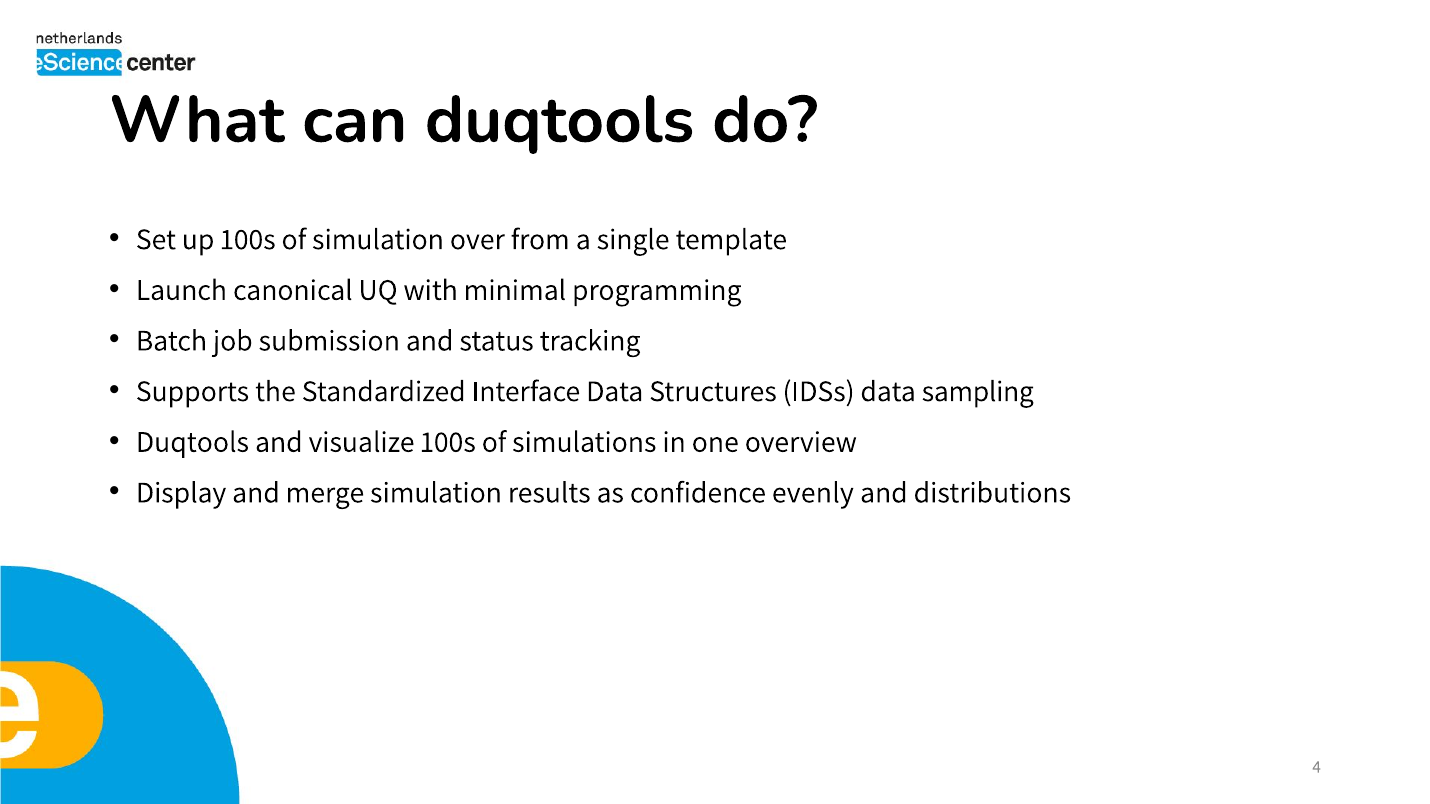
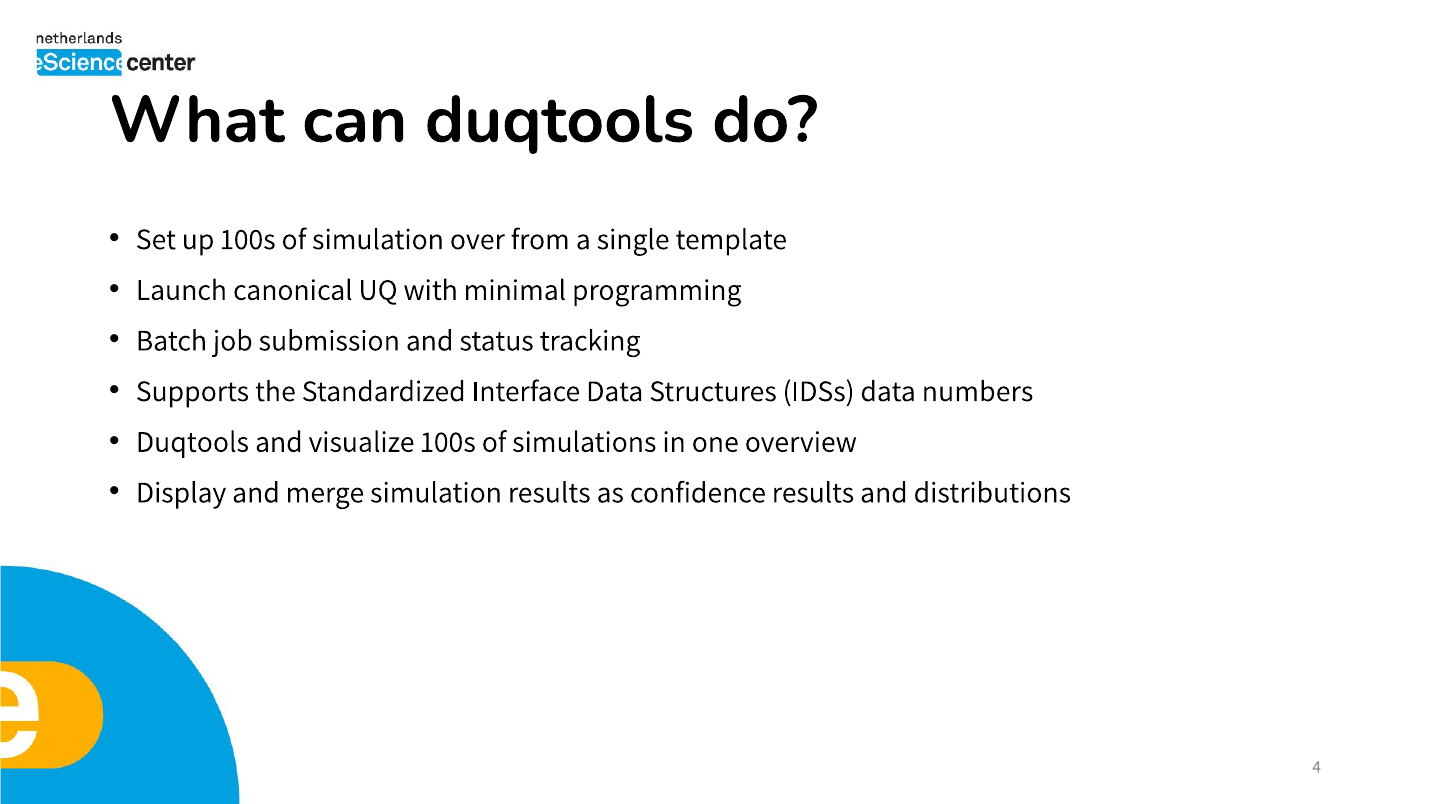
sampling: sampling -> numbers (978, 391)
confidence evenly: evenly -> results (813, 493)
